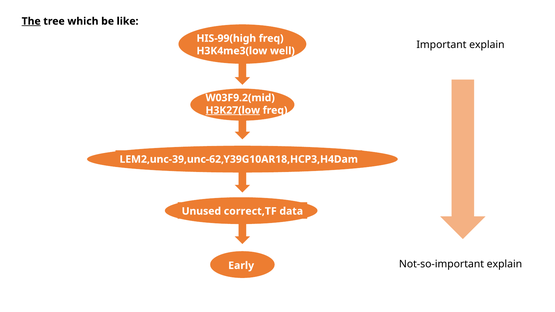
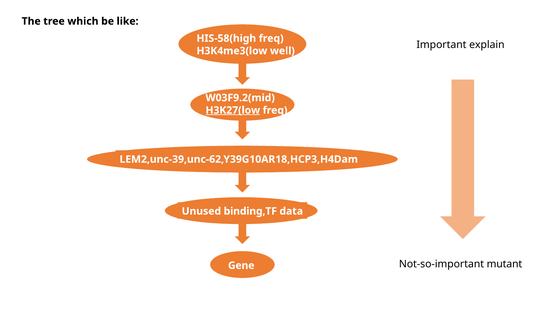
The underline: present -> none (31, 21)
HIS-99(high: HIS-99(high -> HIS-58(high (226, 38)
correct,TF: correct,TF -> binding,TF (250, 211)
Not-so-important explain: explain -> mutant (504, 264)
Early: Early -> Gene (241, 266)
